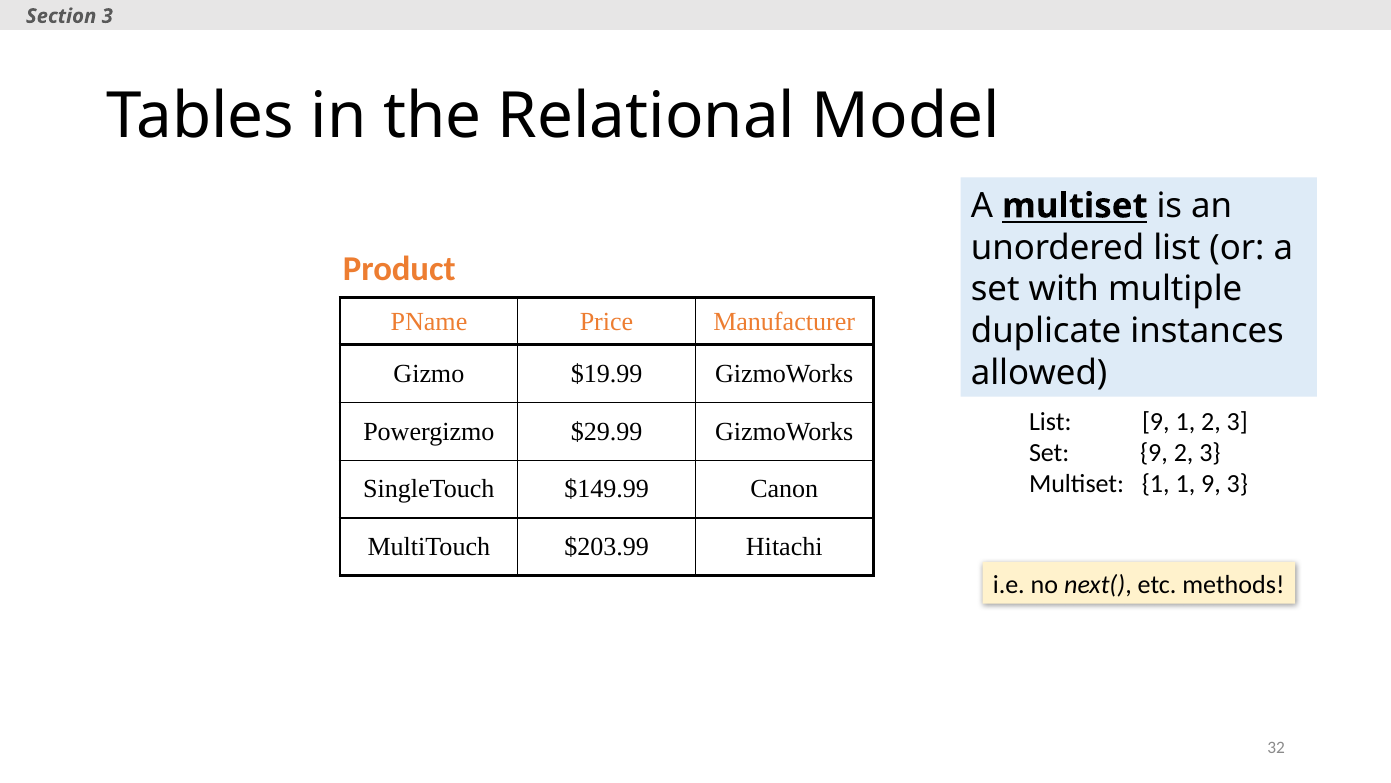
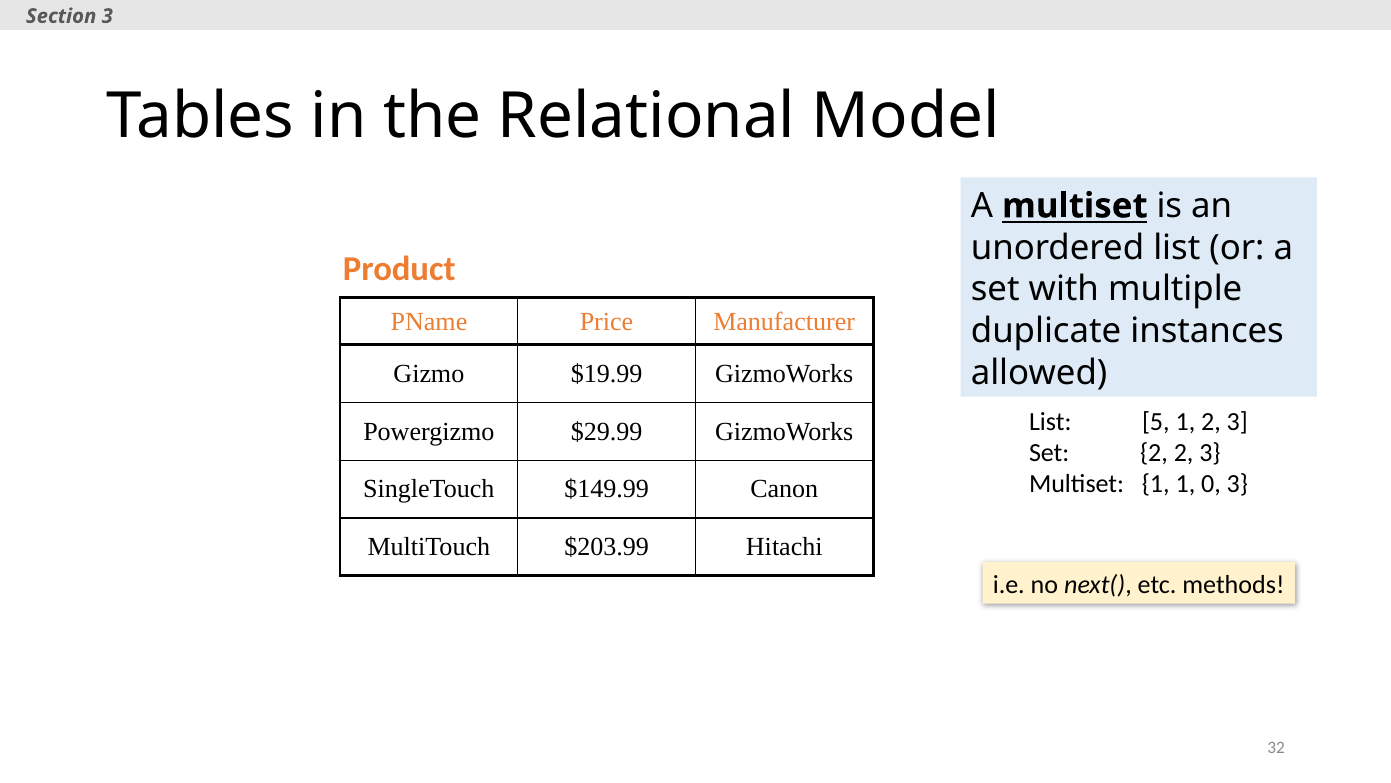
List 9: 9 -> 5 (1156, 421)
Set 9: 9 -> 2 (1154, 453)
1 9: 9 -> 0 (1211, 484)
